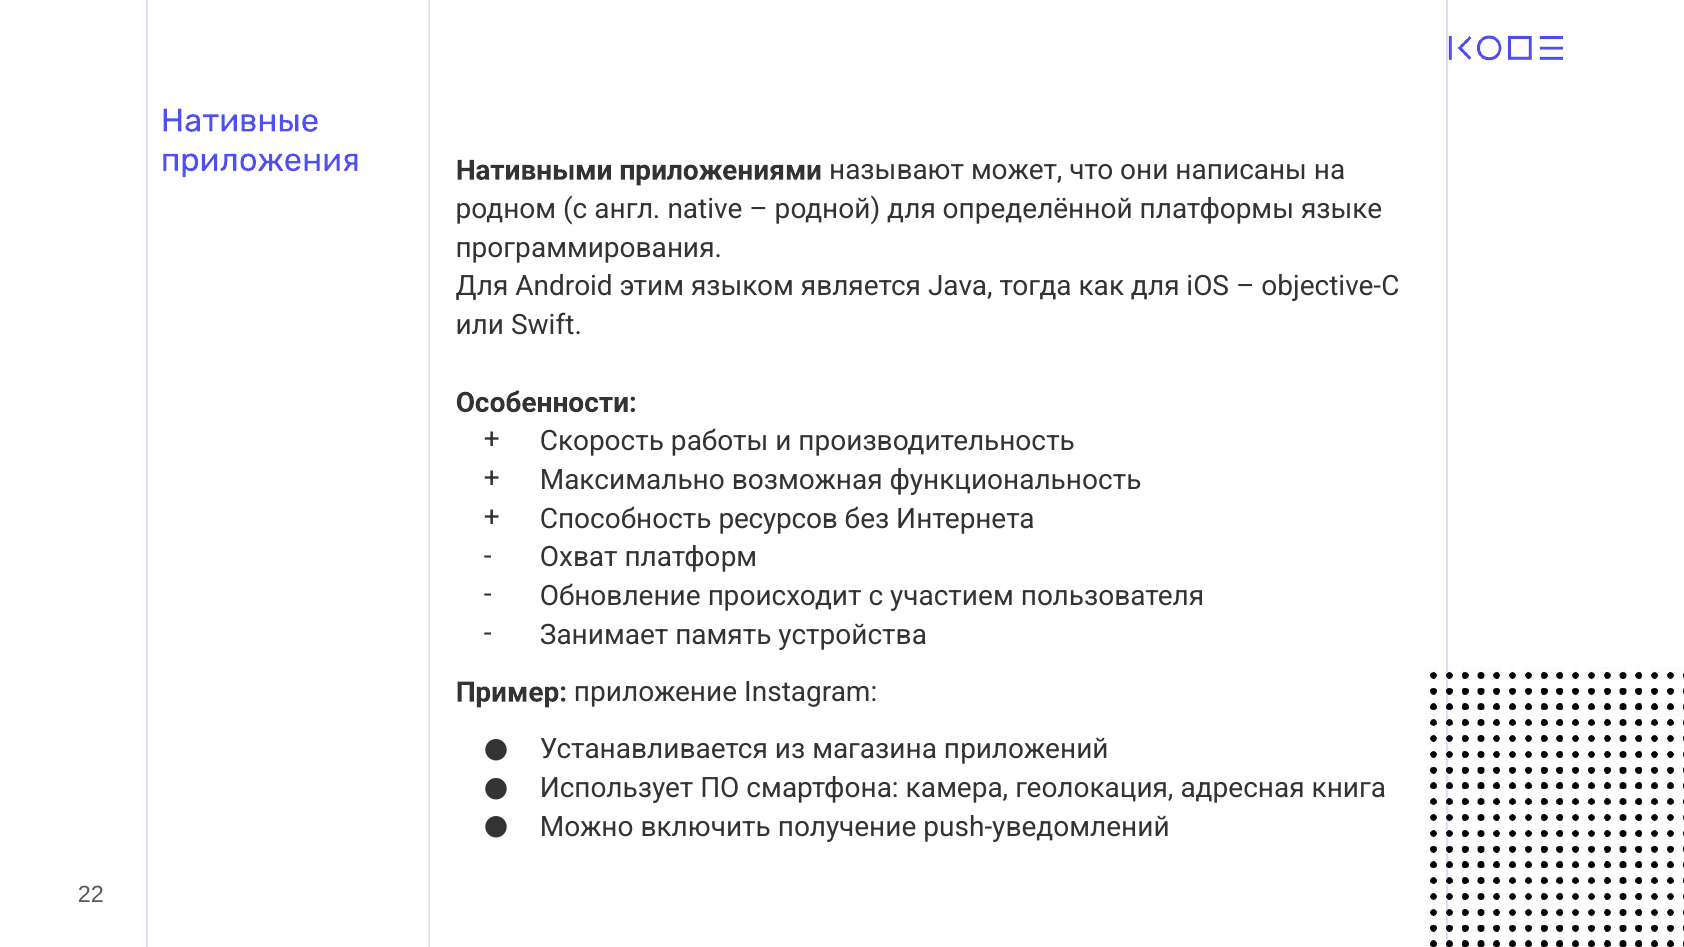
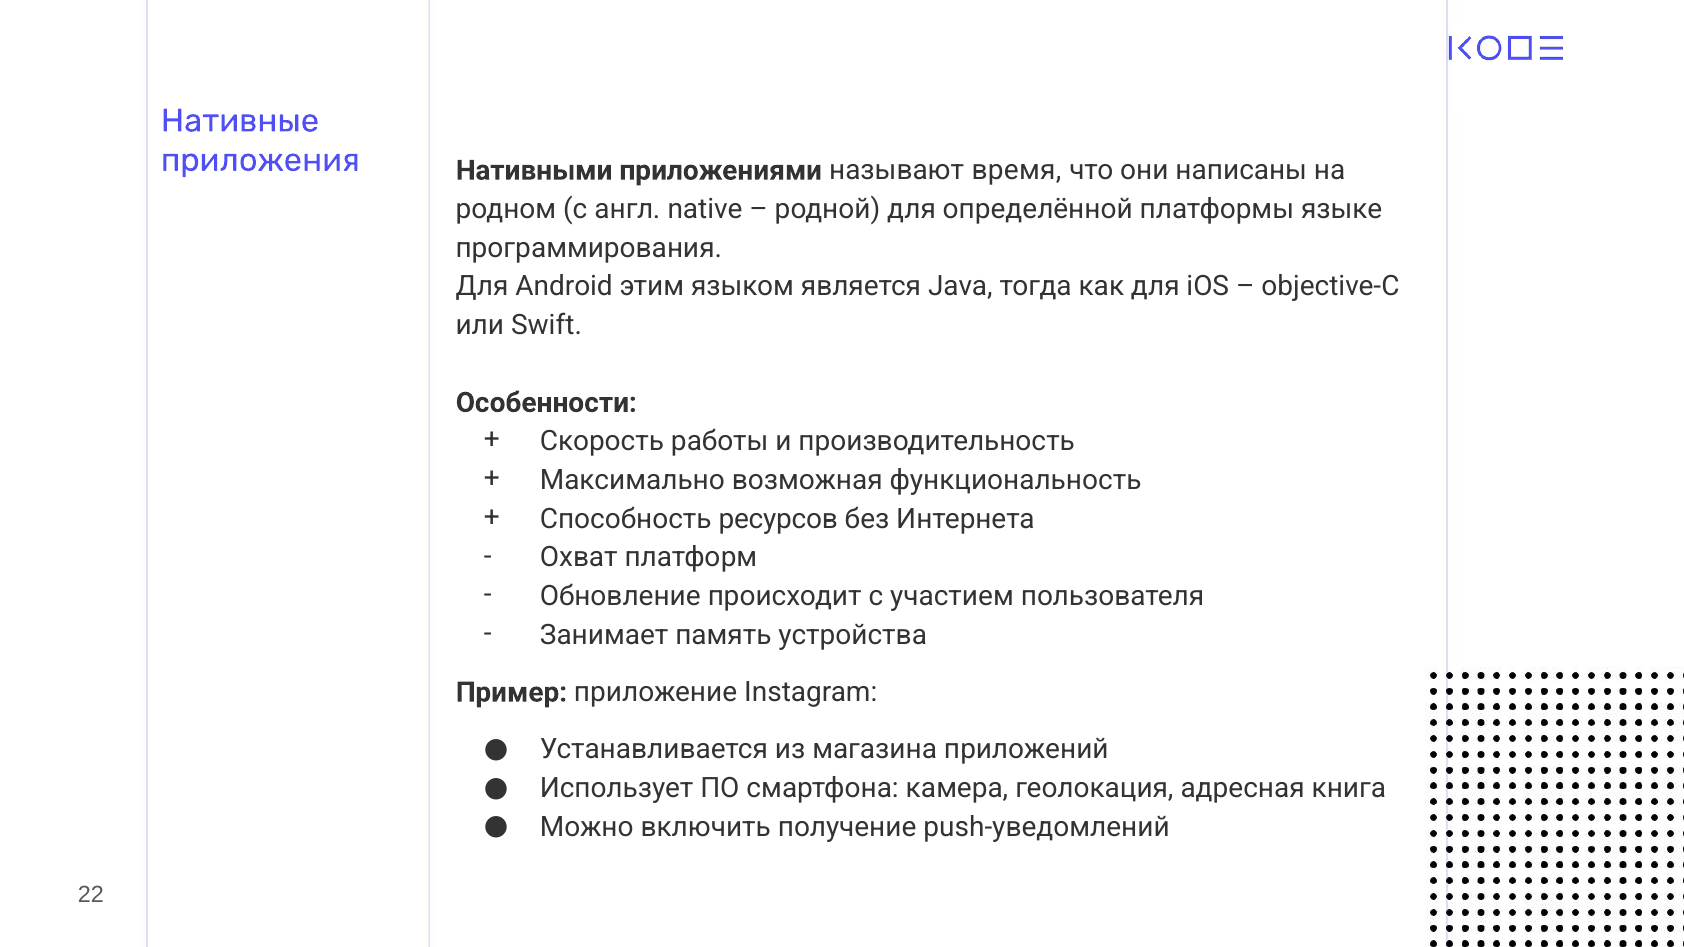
может: может -> время (1016, 170)
